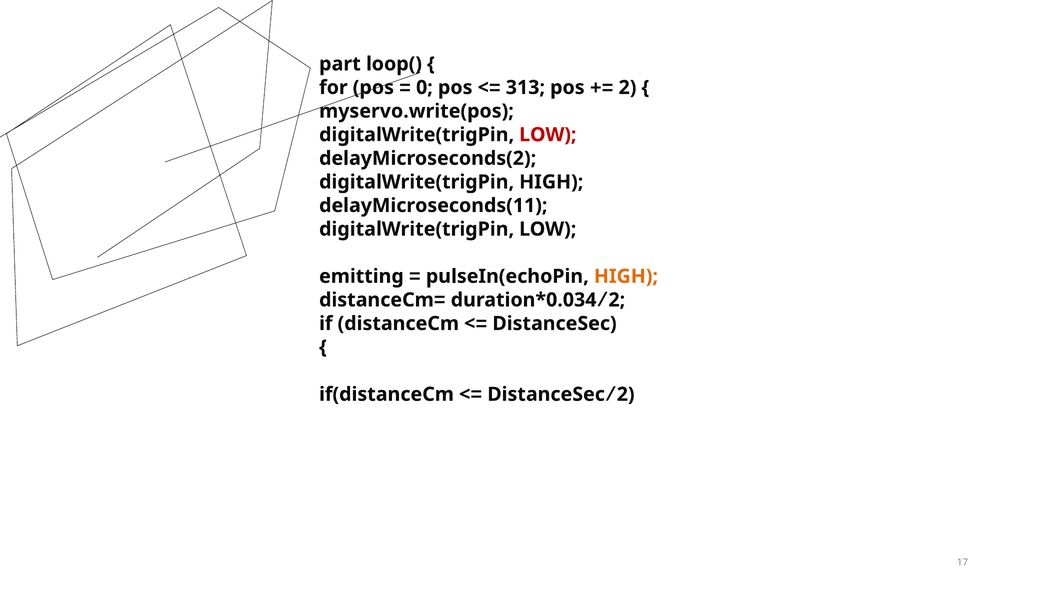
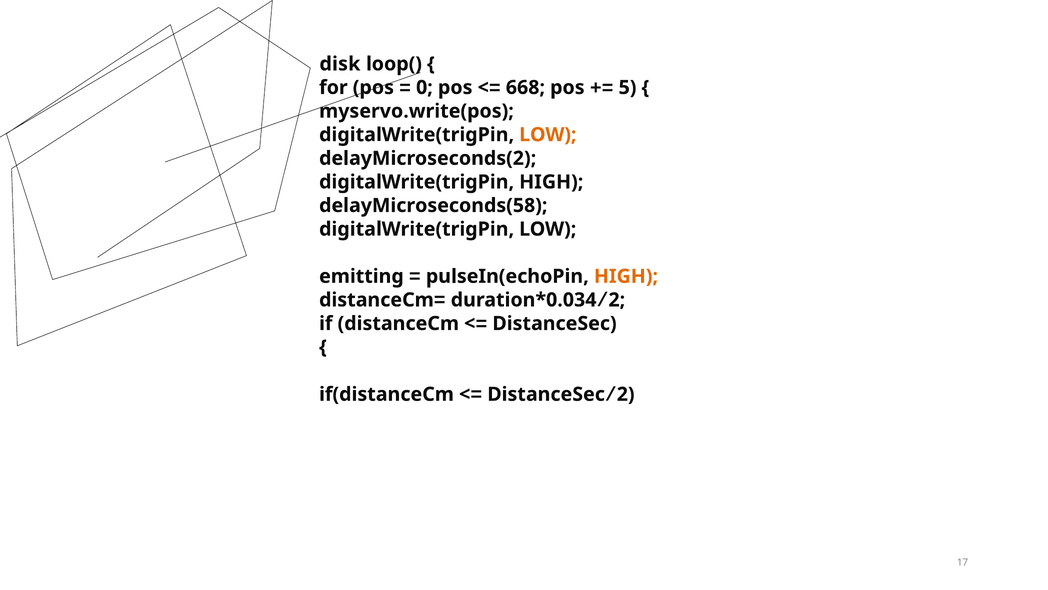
part: part -> disk (340, 64)
313: 313 -> 668 (525, 87)
2: 2 -> 5 (628, 87)
LOW colour: red -> orange (548, 135)
delayMicroseconds(11: delayMicroseconds(11 -> delayMicroseconds(58 (433, 205)
